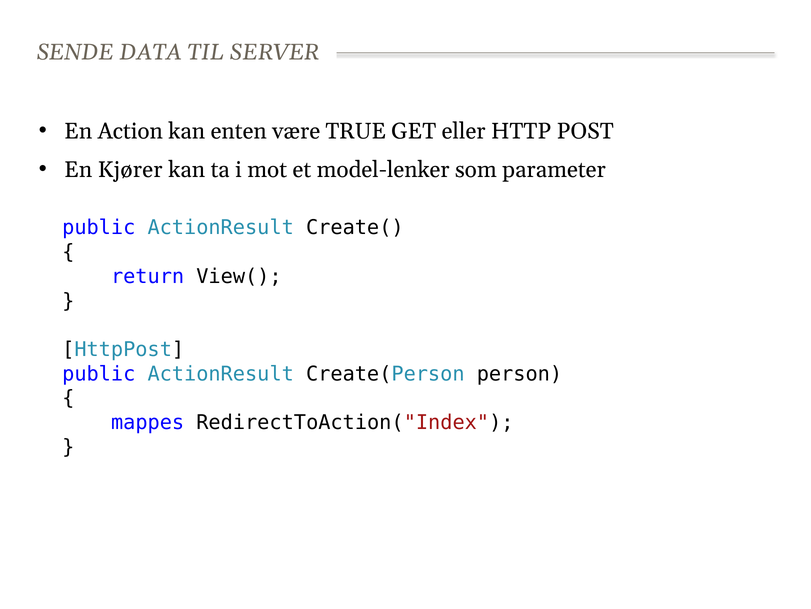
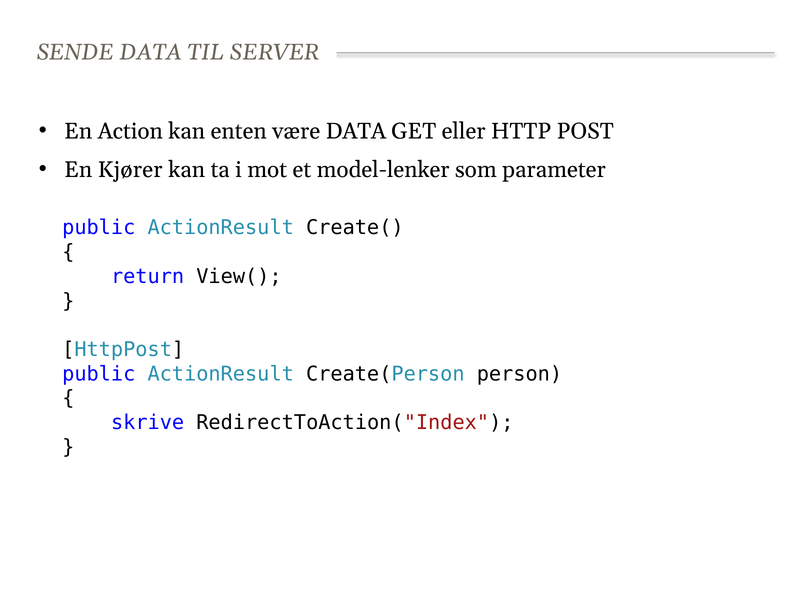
være TRUE: TRUE -> DATA (356, 131)
mappes: mappes -> skrive (148, 422)
